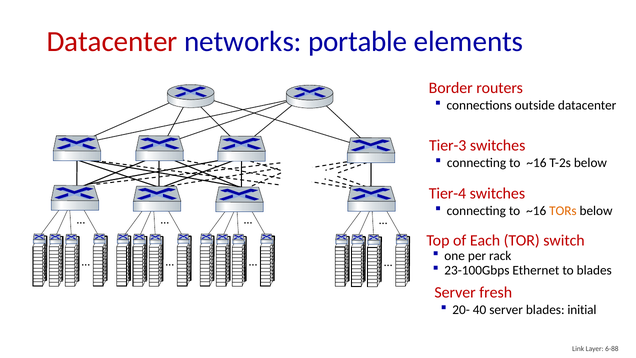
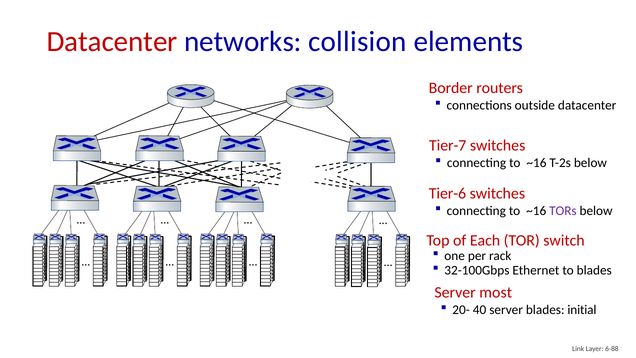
portable: portable -> collision (358, 41)
Tier-3: Tier-3 -> Tier-7 (448, 145)
Tier-4: Tier-4 -> Tier-6 (447, 194)
TORs colour: orange -> purple (563, 211)
23-100Gbps: 23-100Gbps -> 32-100Gbps (477, 270)
fresh: fresh -> most (496, 292)
